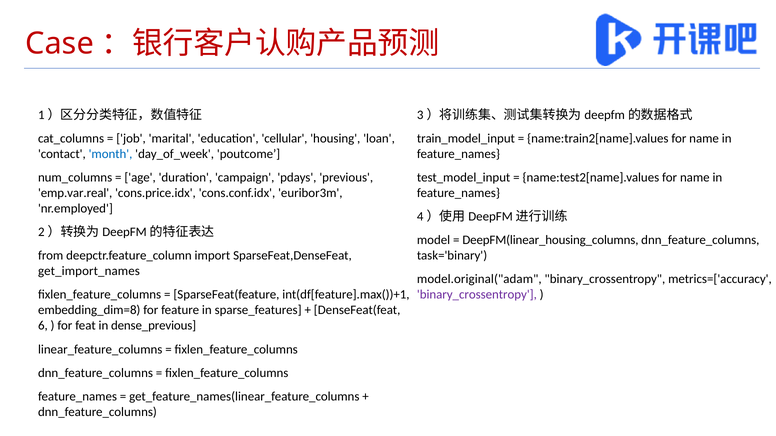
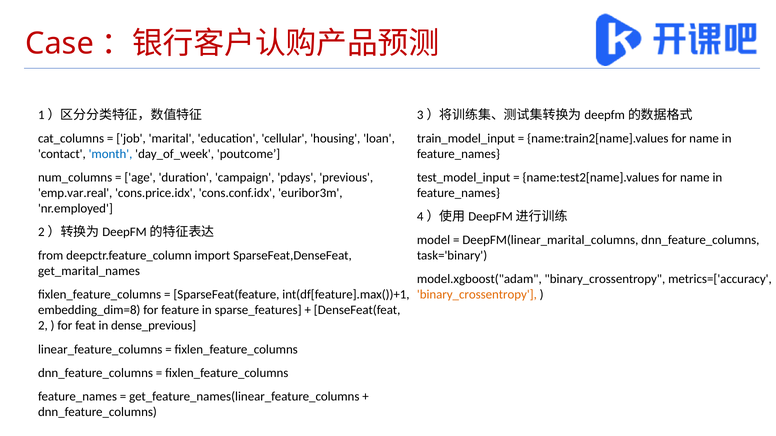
DeepFM(linear_housing_columns: DeepFM(linear_housing_columns -> DeepFM(linear_marital_columns (550, 240)
get_import_names: get_import_names -> get_marital_names (89, 271)
model.original("adam: model.original("adam -> model.xgboost("adam (479, 280)
binary_crossentropy colour: purple -> orange (477, 295)
6: 6 -> 2 (43, 326)
